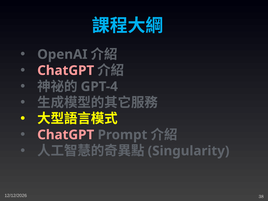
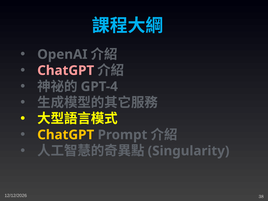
ChatGPT colour: pink -> yellow (66, 135)
